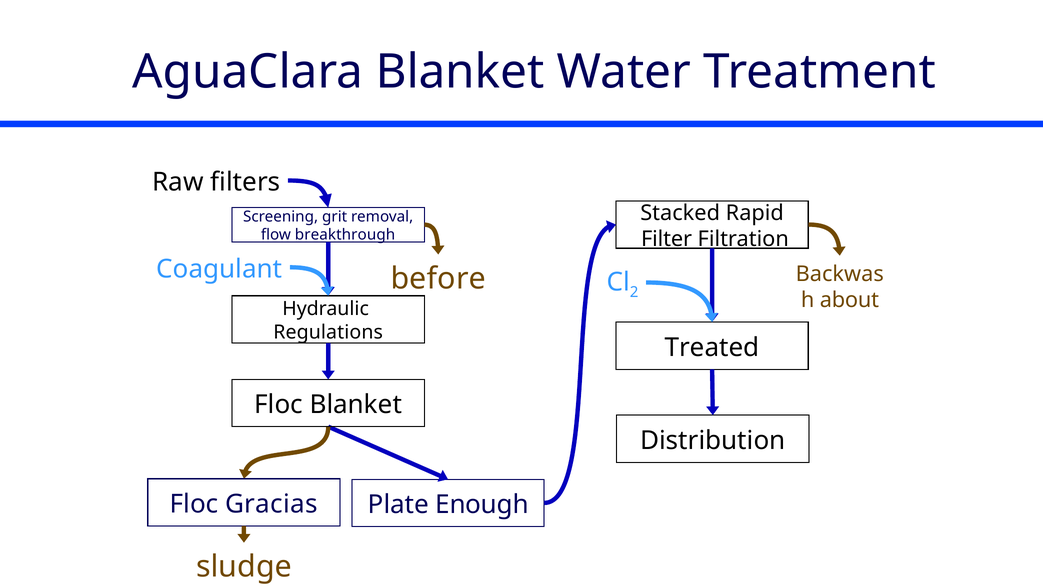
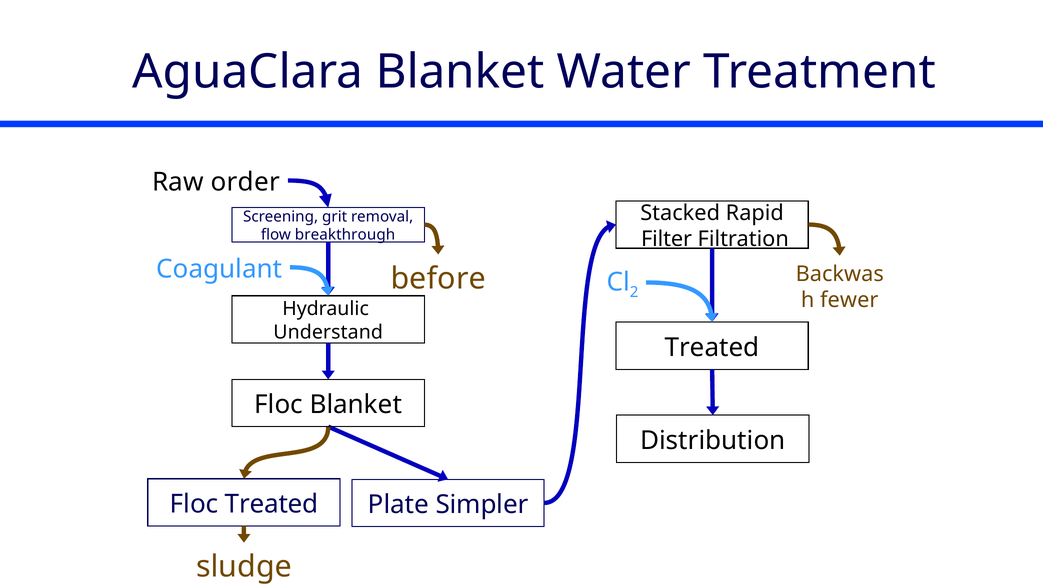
filters: filters -> order (245, 182)
about: about -> fewer (849, 300)
Regulations: Regulations -> Understand (328, 332)
Floc Gracias: Gracias -> Treated (272, 504)
Enough: Enough -> Simpler (482, 504)
